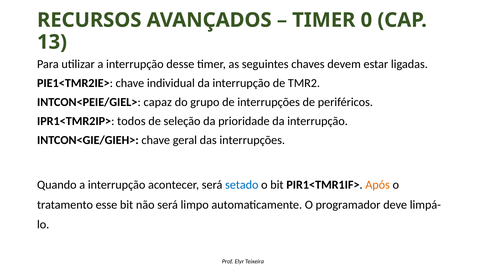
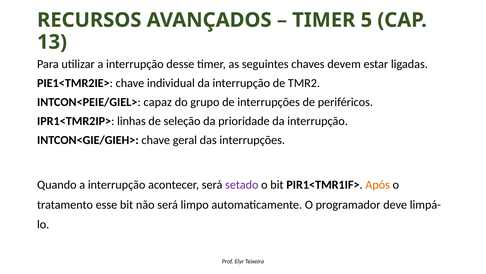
0: 0 -> 5 (366, 20)
todos: todos -> linhas (131, 121)
setado colour: blue -> purple (242, 185)
